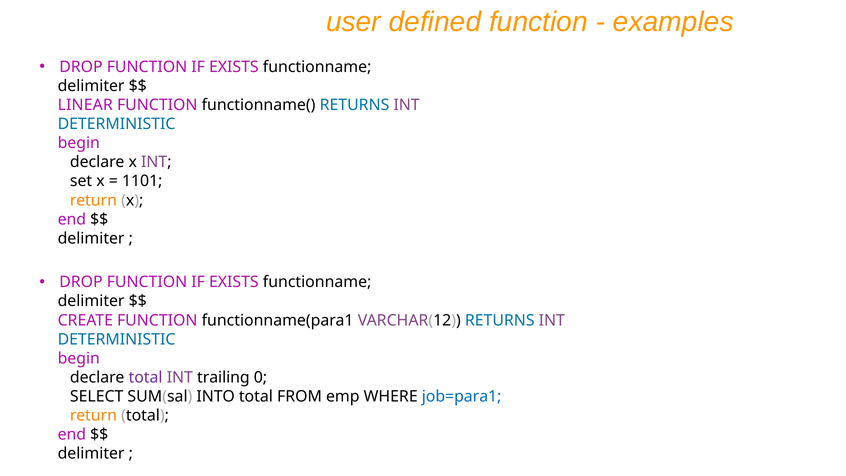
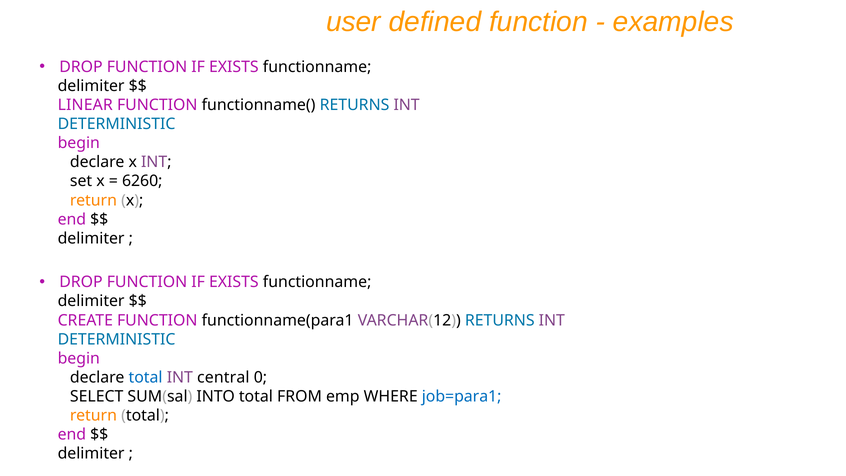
1101: 1101 -> 6260 (142, 181)
total colour: purple -> blue (146, 377)
trailing: trailing -> central (223, 377)
